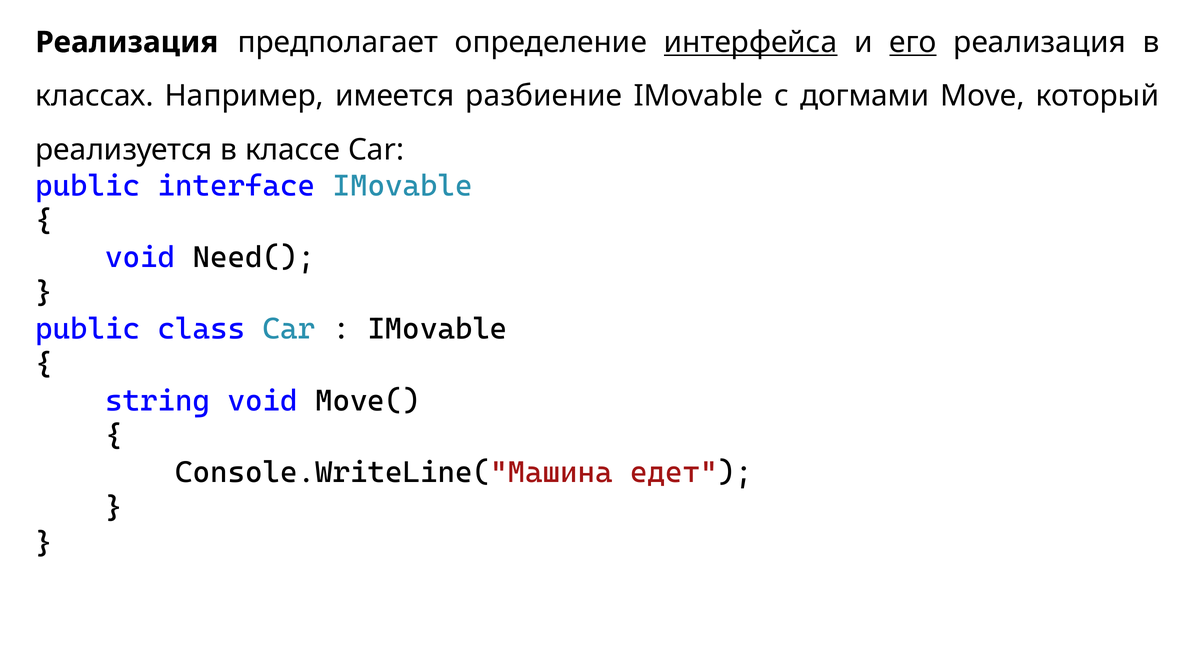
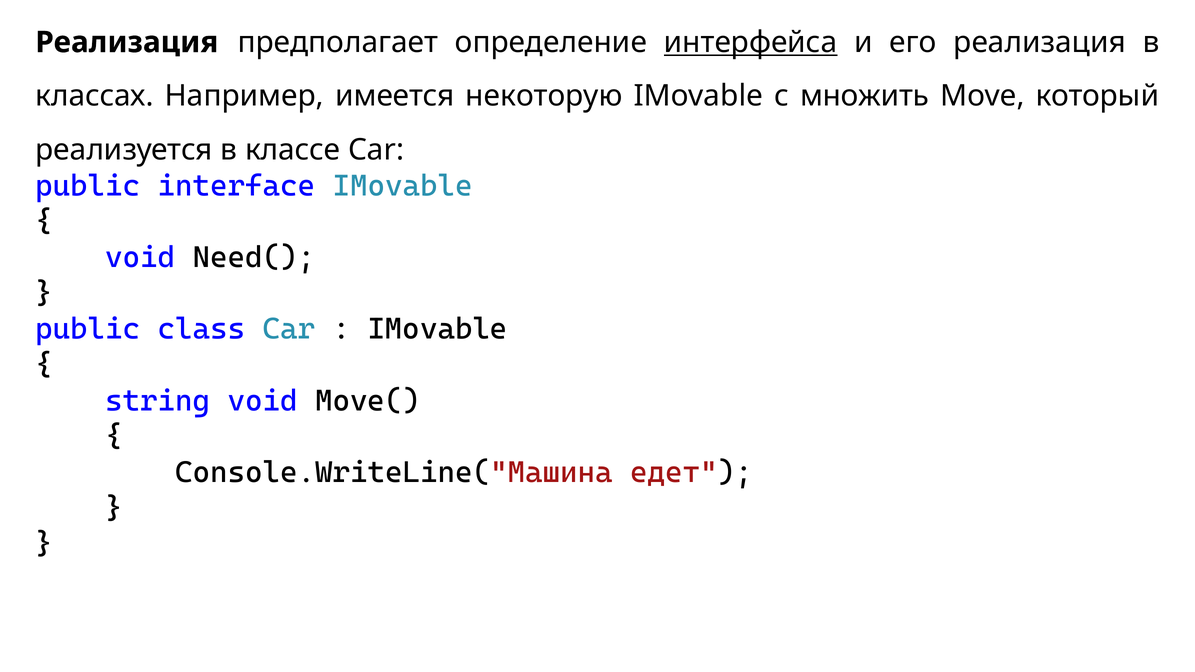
его underline: present -> none (913, 42)
разбиение: разбиение -> некоторую (544, 96)
догмами: догмами -> множить (865, 96)
